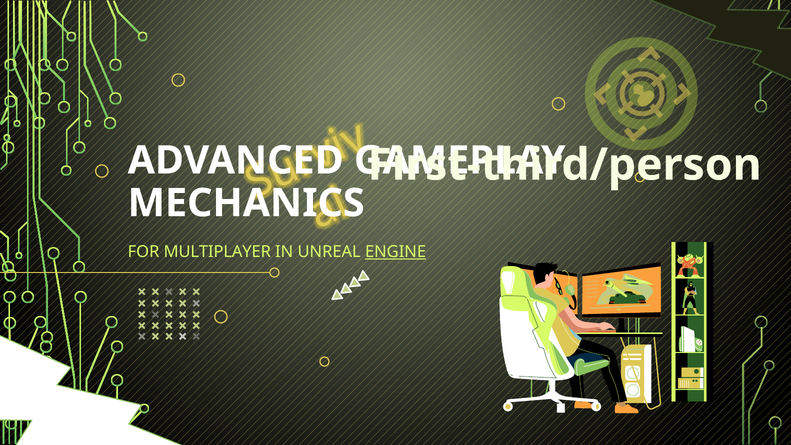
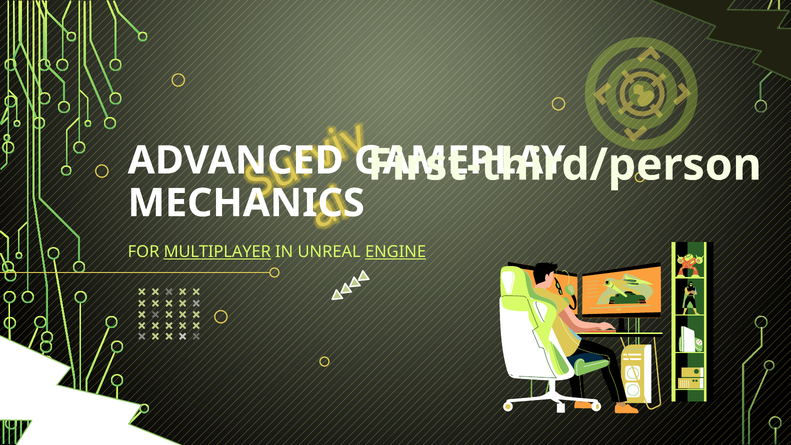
MULTIPLAYER underline: none -> present (217, 252)
